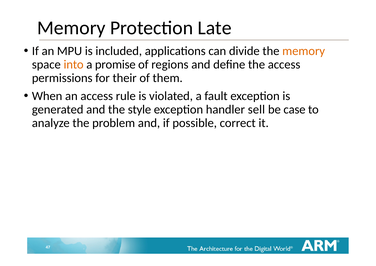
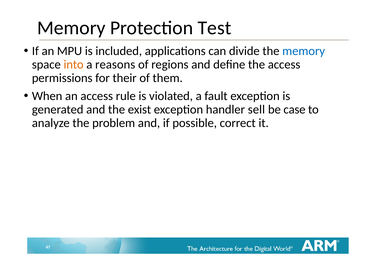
Late: Late -> Test (215, 28)
memory colour: orange -> blue (304, 51)
promise: promise -> reasons (115, 64)
style: style -> exist (139, 109)
